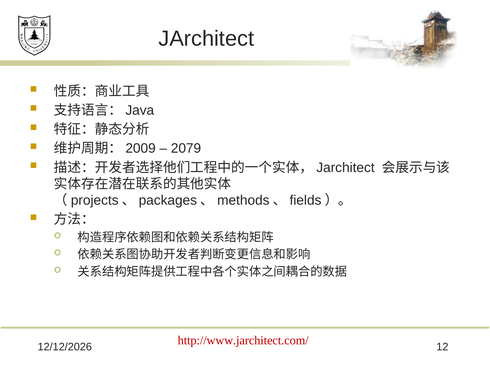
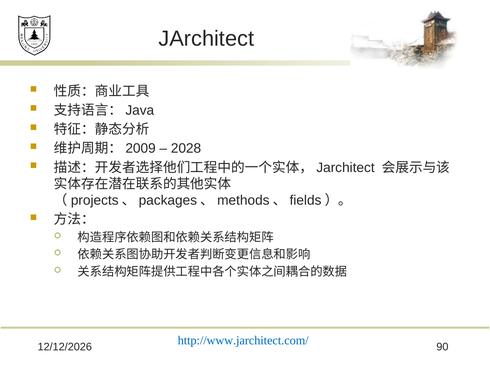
2079: 2079 -> 2028 (186, 148)
http://www.jarchitect.com/ colour: red -> blue (243, 340)
12: 12 -> 90 (442, 347)
